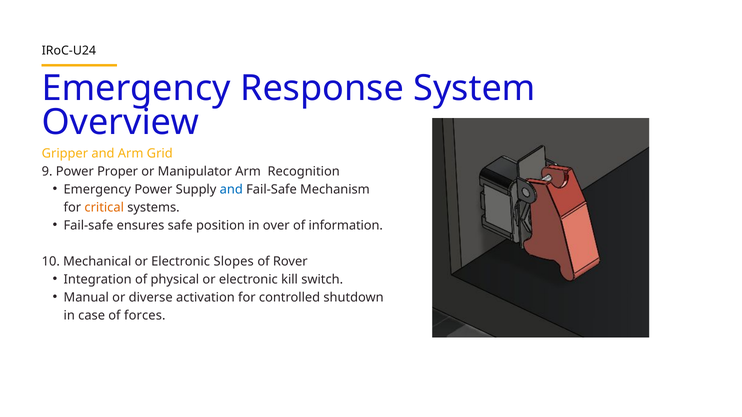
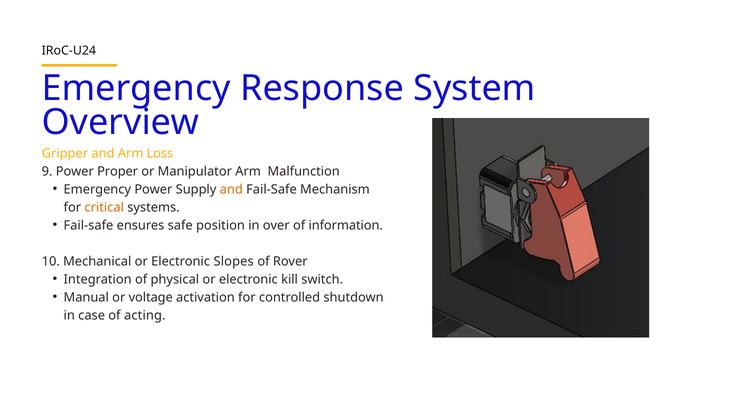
Grid: Grid -> Loss (160, 154)
Recognition: Recognition -> Malfunction (304, 172)
and colour: blue -> orange (231, 190)
diverse: diverse -> voltage (151, 298)
forces: forces -> acting (145, 316)
